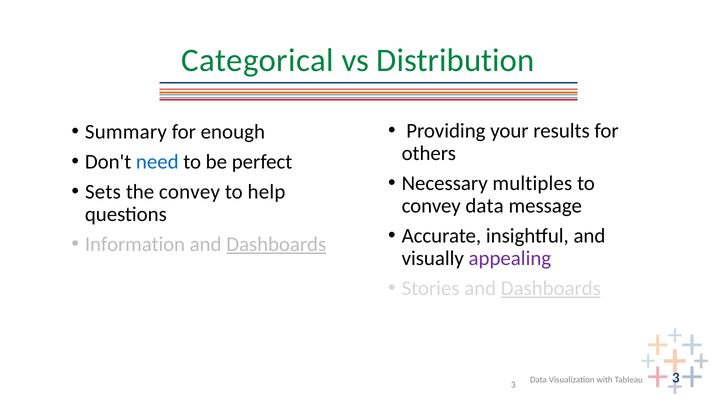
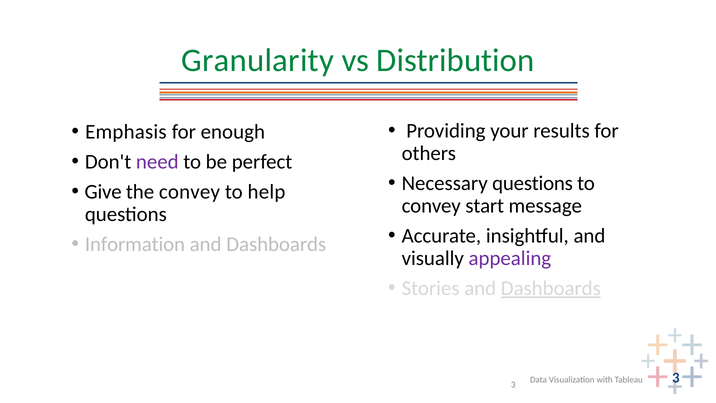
Categorical: Categorical -> Granularity (258, 60)
Summary: Summary -> Emphasis (126, 132)
need colour: blue -> purple (157, 162)
Necessary multiples: multiples -> questions (533, 183)
Sets: Sets -> Give (103, 191)
convey data: data -> start (485, 206)
Dashboards underline: present -> none (276, 244)
